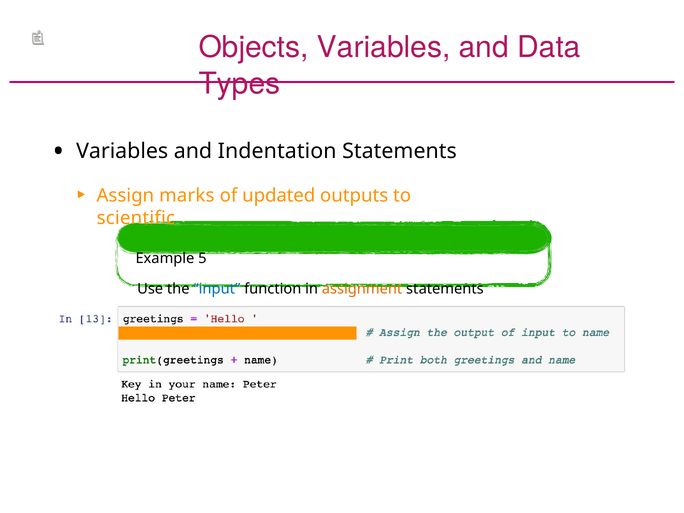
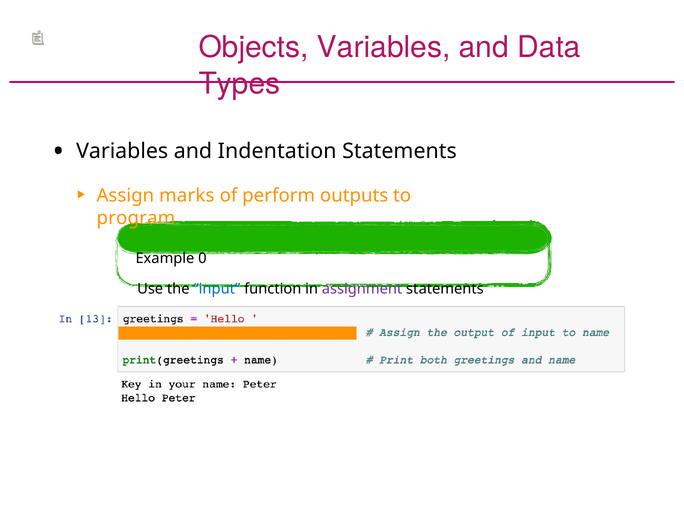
updated: updated -> perform (279, 196)
scientific: scientific -> program (136, 218)
5: 5 -> 0 (202, 258)
assignment colour: orange -> purple (362, 289)
